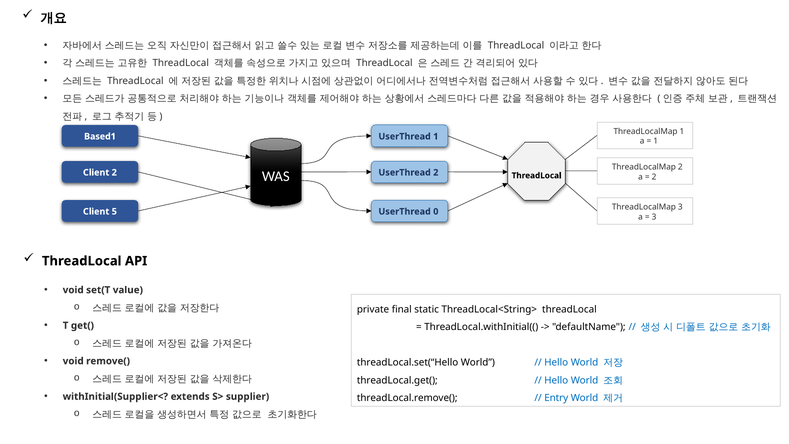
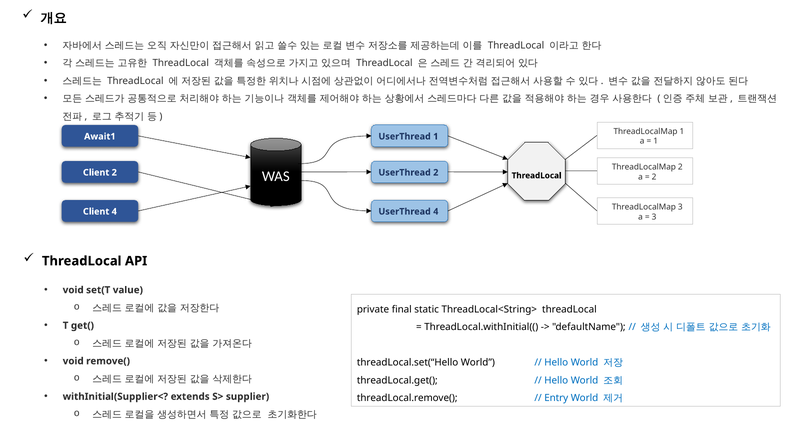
Based1: Based1 -> Await1 (100, 136)
Client 5: 5 -> 4 (114, 211)
UserThread 0: 0 -> 4 (436, 211)
